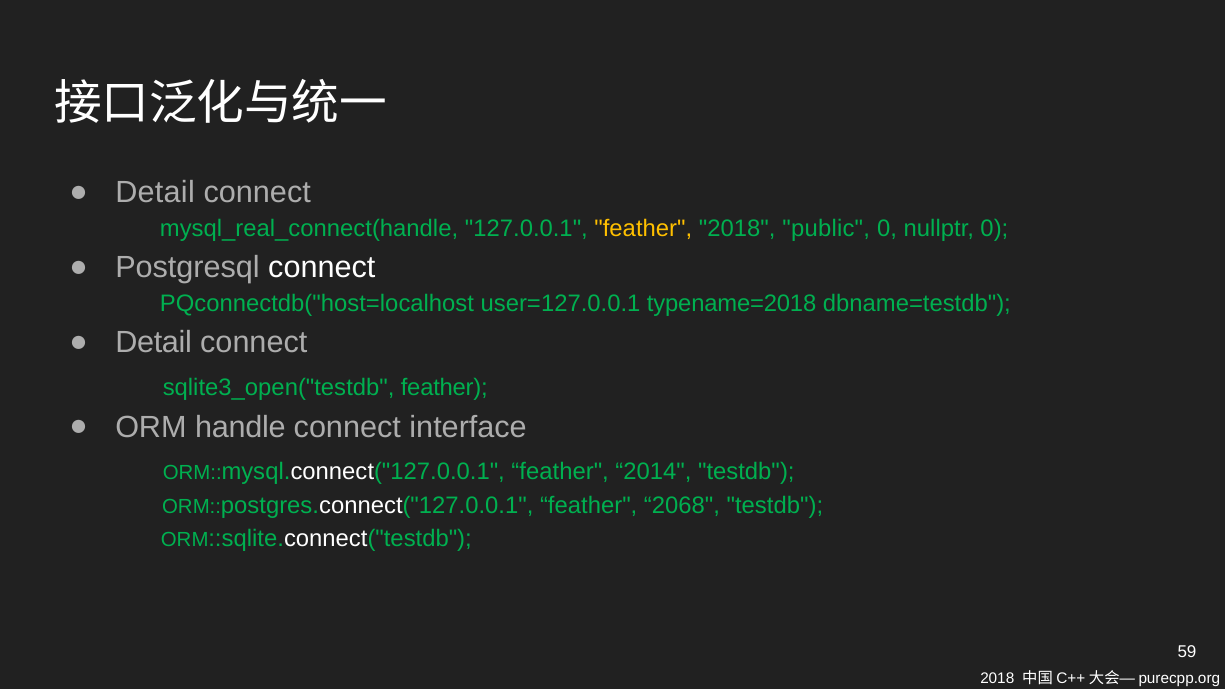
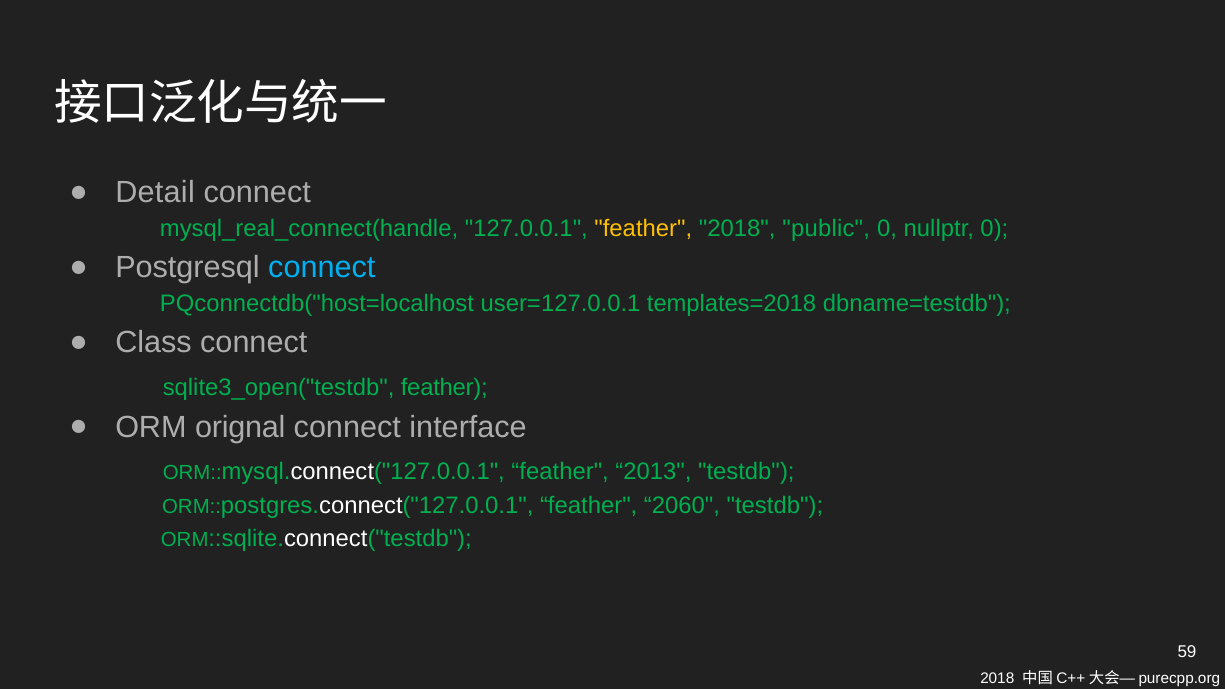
connect colour: white -> light blue (322, 268)
typename=2018: typename=2018 -> templates=2018 (732, 304)
Detail: Detail -> Class (153, 343)
handle: handle -> orignal (240, 427)
2014: 2014 -> 2013 (653, 472)
2068: 2068 -> 2060 (682, 506)
